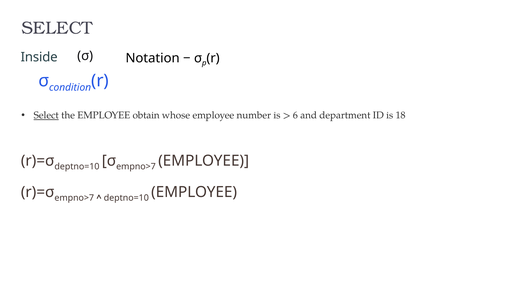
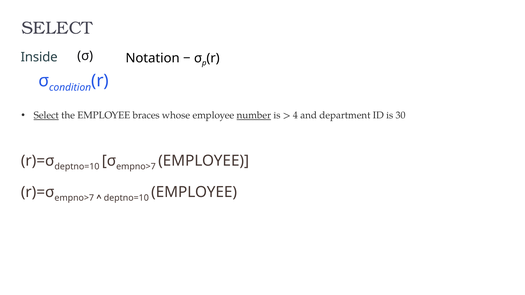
obtain: obtain -> braces (146, 115)
number underline: none -> present (254, 115)
6: 6 -> 4 (295, 115)
18: 18 -> 30 (401, 115)
